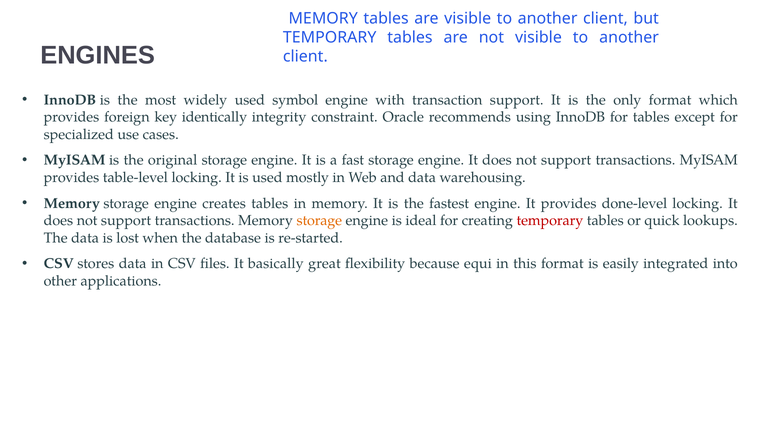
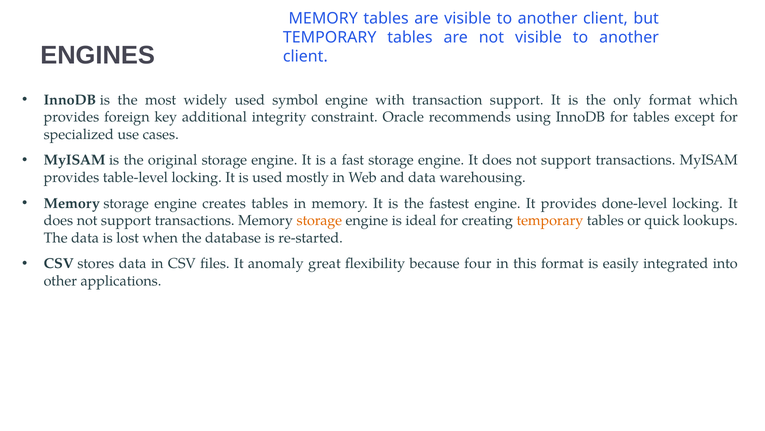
identically: identically -> additional (214, 117)
temporary colour: red -> orange (550, 220)
basically: basically -> anomaly (276, 263)
equi: equi -> four (478, 263)
